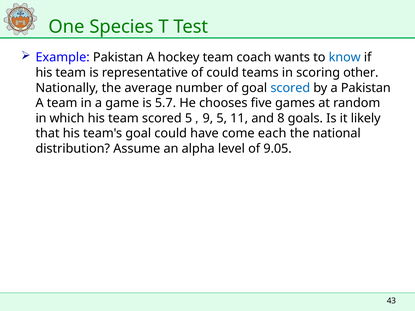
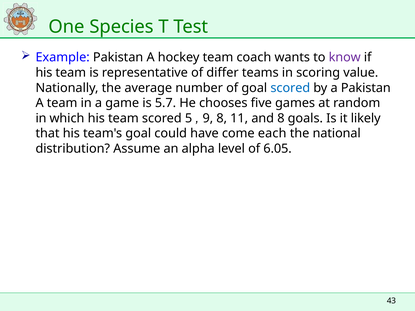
know colour: blue -> purple (345, 58)
of could: could -> differ (223, 73)
other: other -> value (361, 73)
9 5: 5 -> 8 (222, 118)
9.05: 9.05 -> 6.05 (278, 149)
